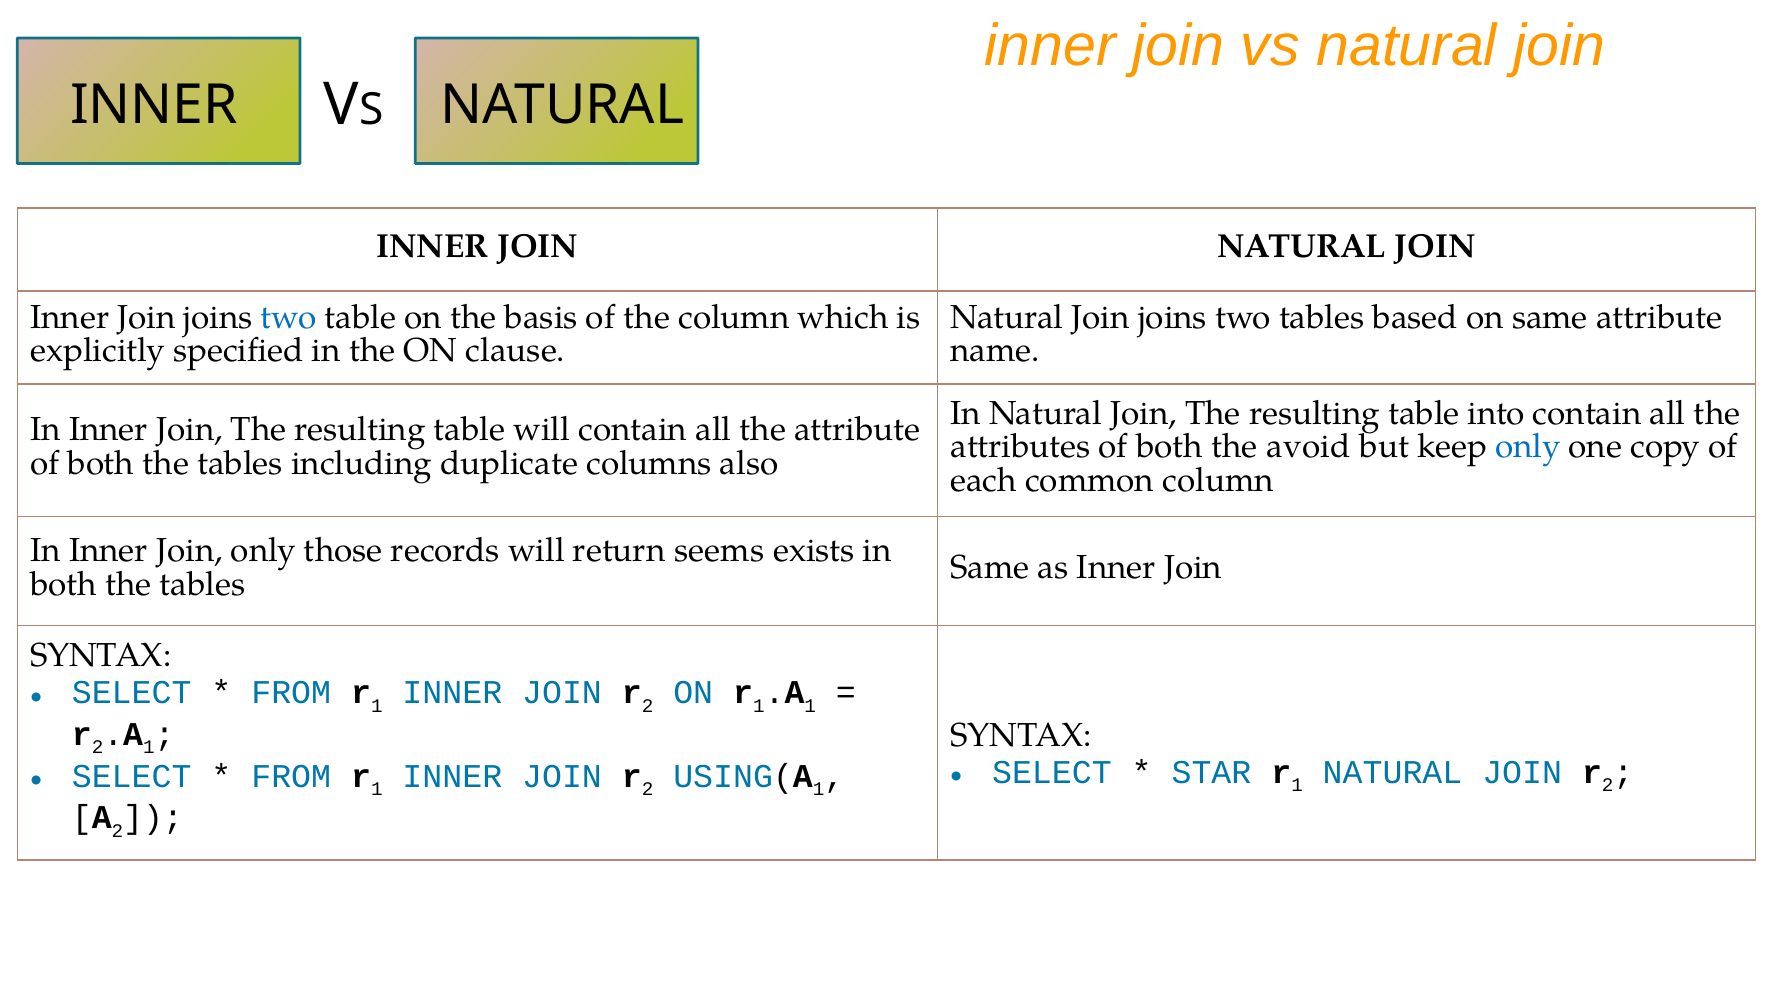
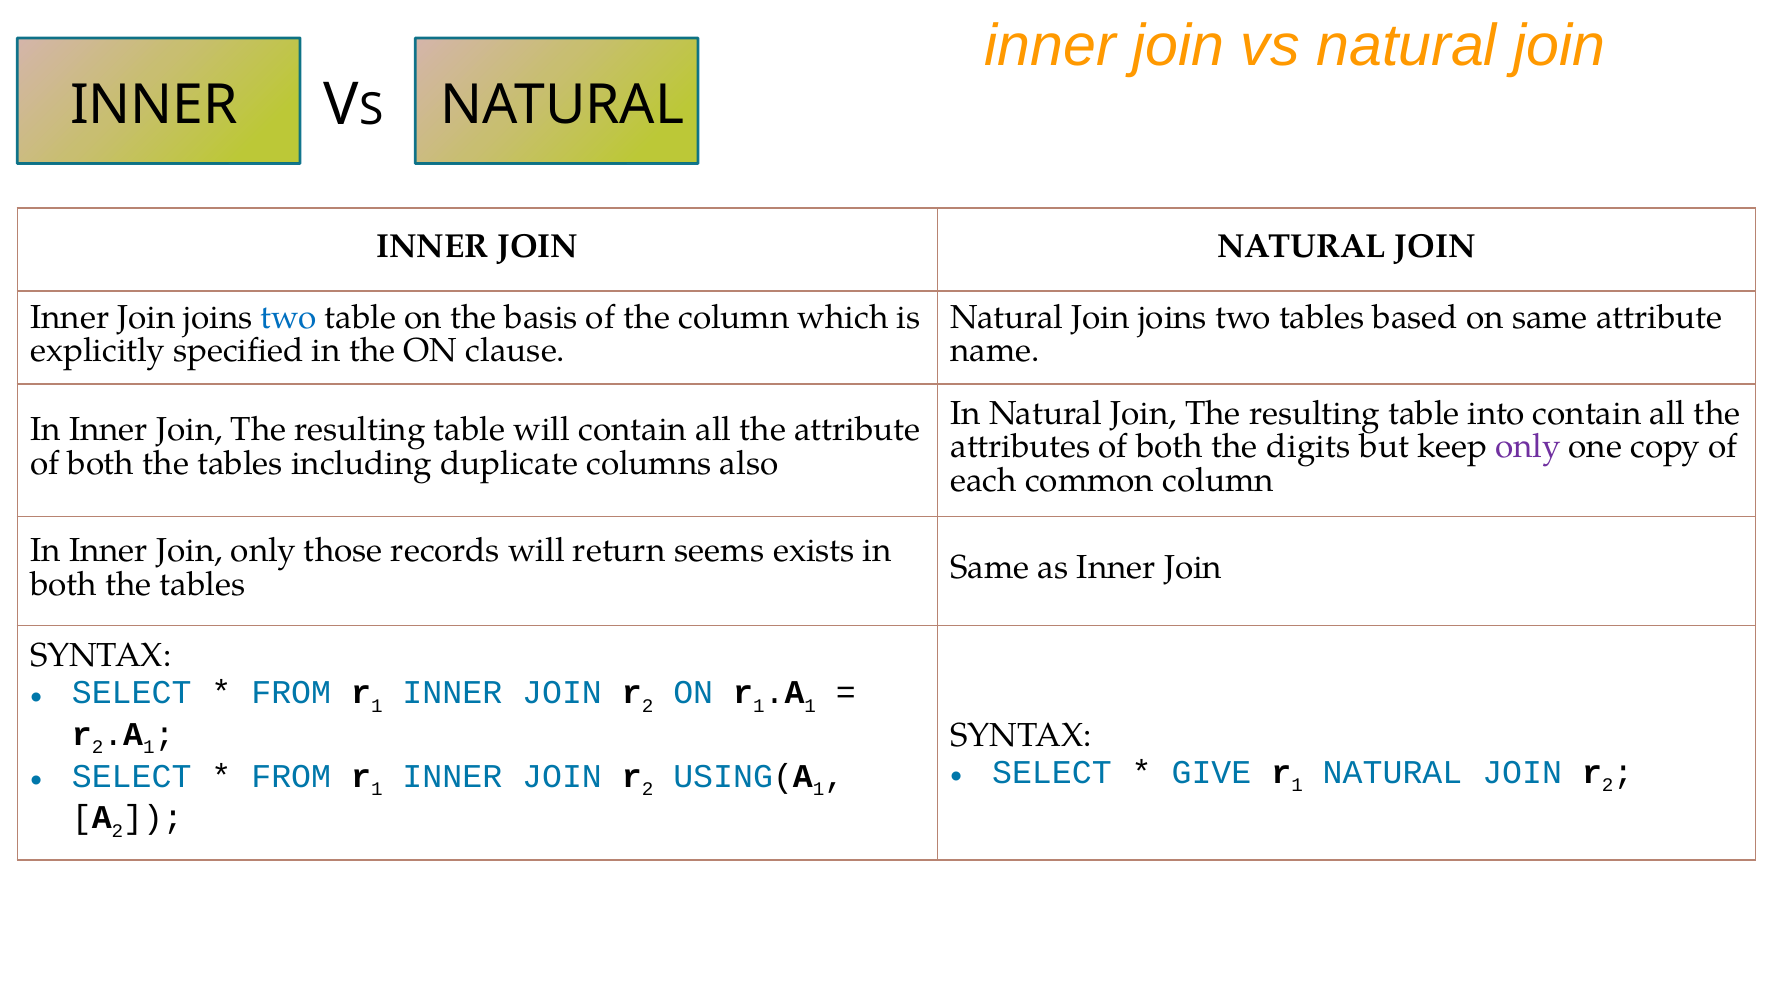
avoid: avoid -> digits (1309, 447)
only colour: blue -> purple (1528, 447)
STAR: STAR -> GIVE (1211, 772)
